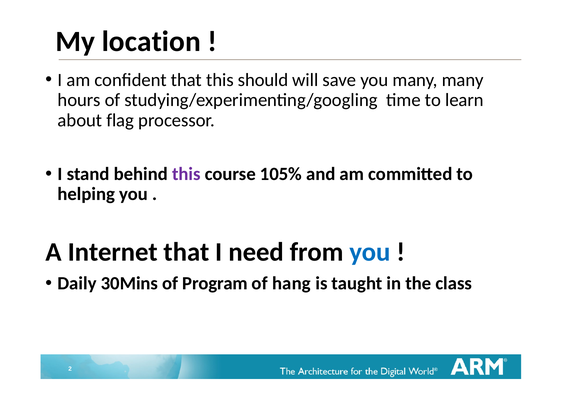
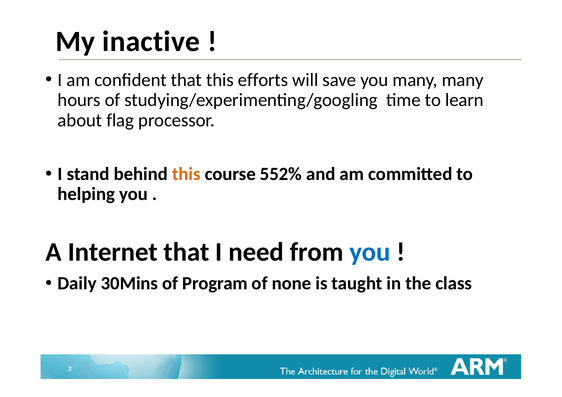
location: location -> inactive (151, 41)
should: should -> efforts (263, 80)
this colour: purple -> orange (186, 174)
105%: 105% -> 552% (281, 174)
hang: hang -> none (292, 283)
